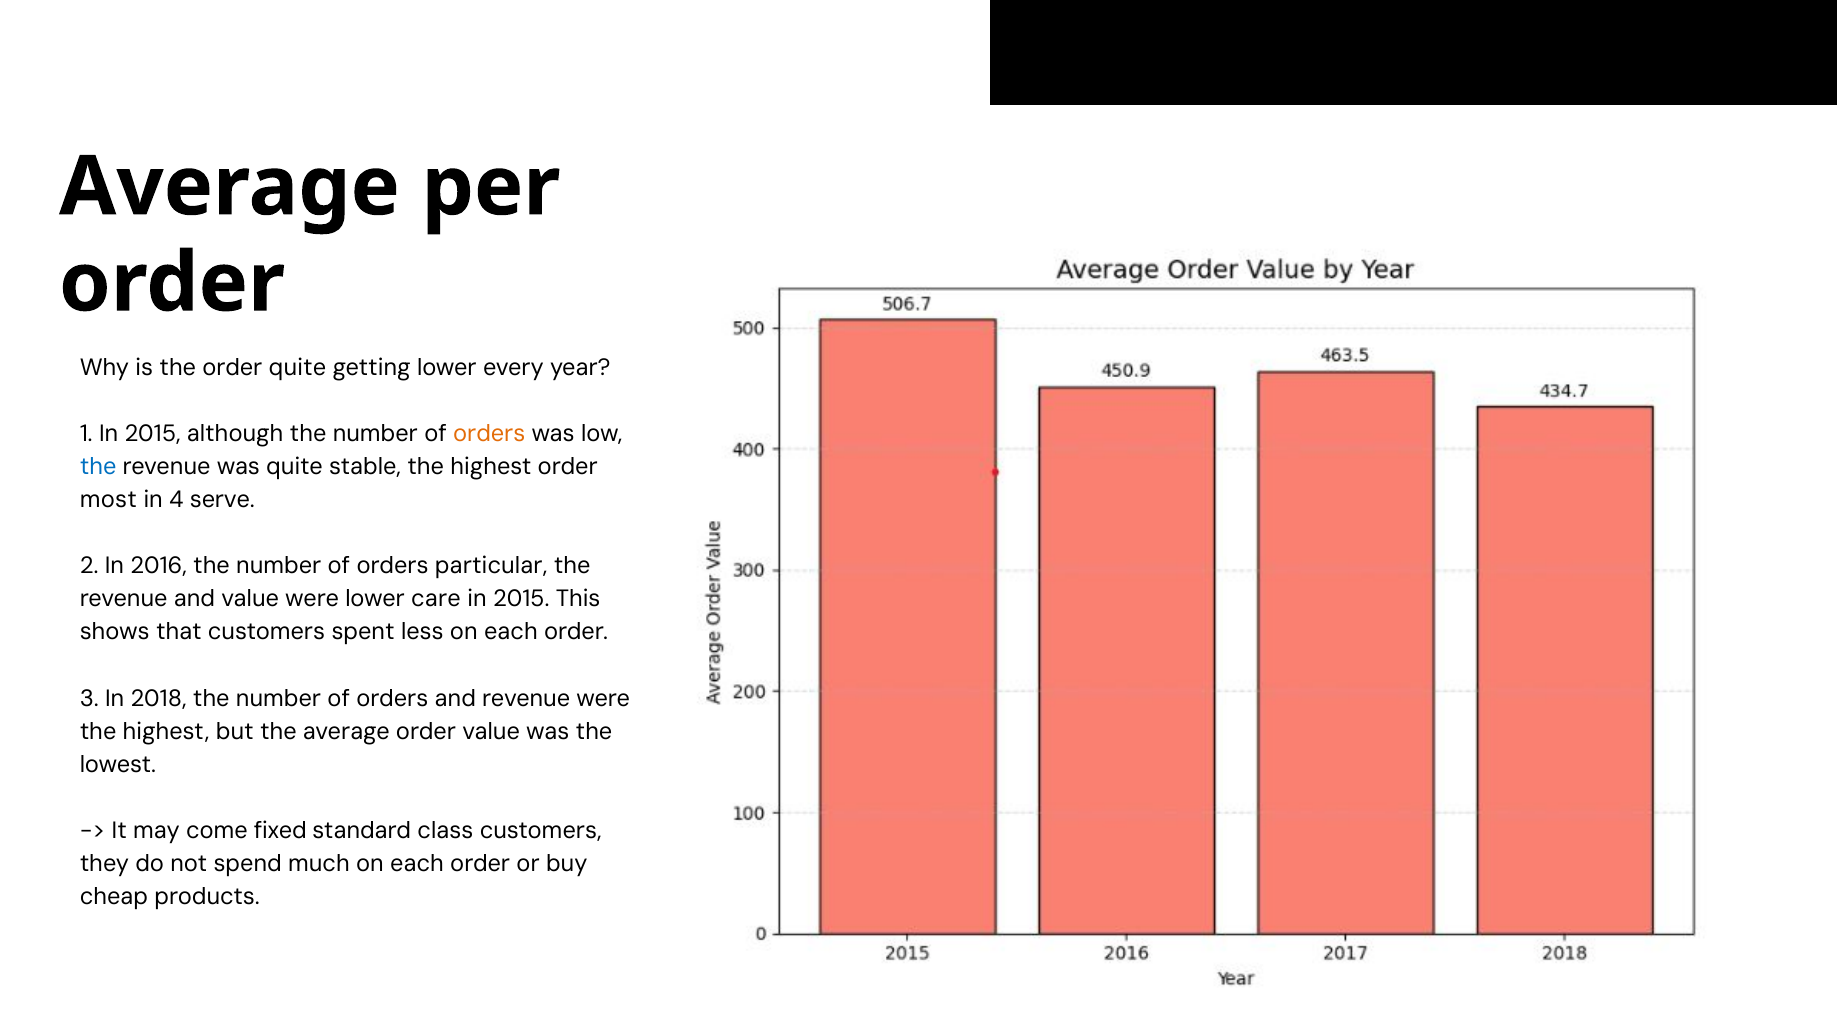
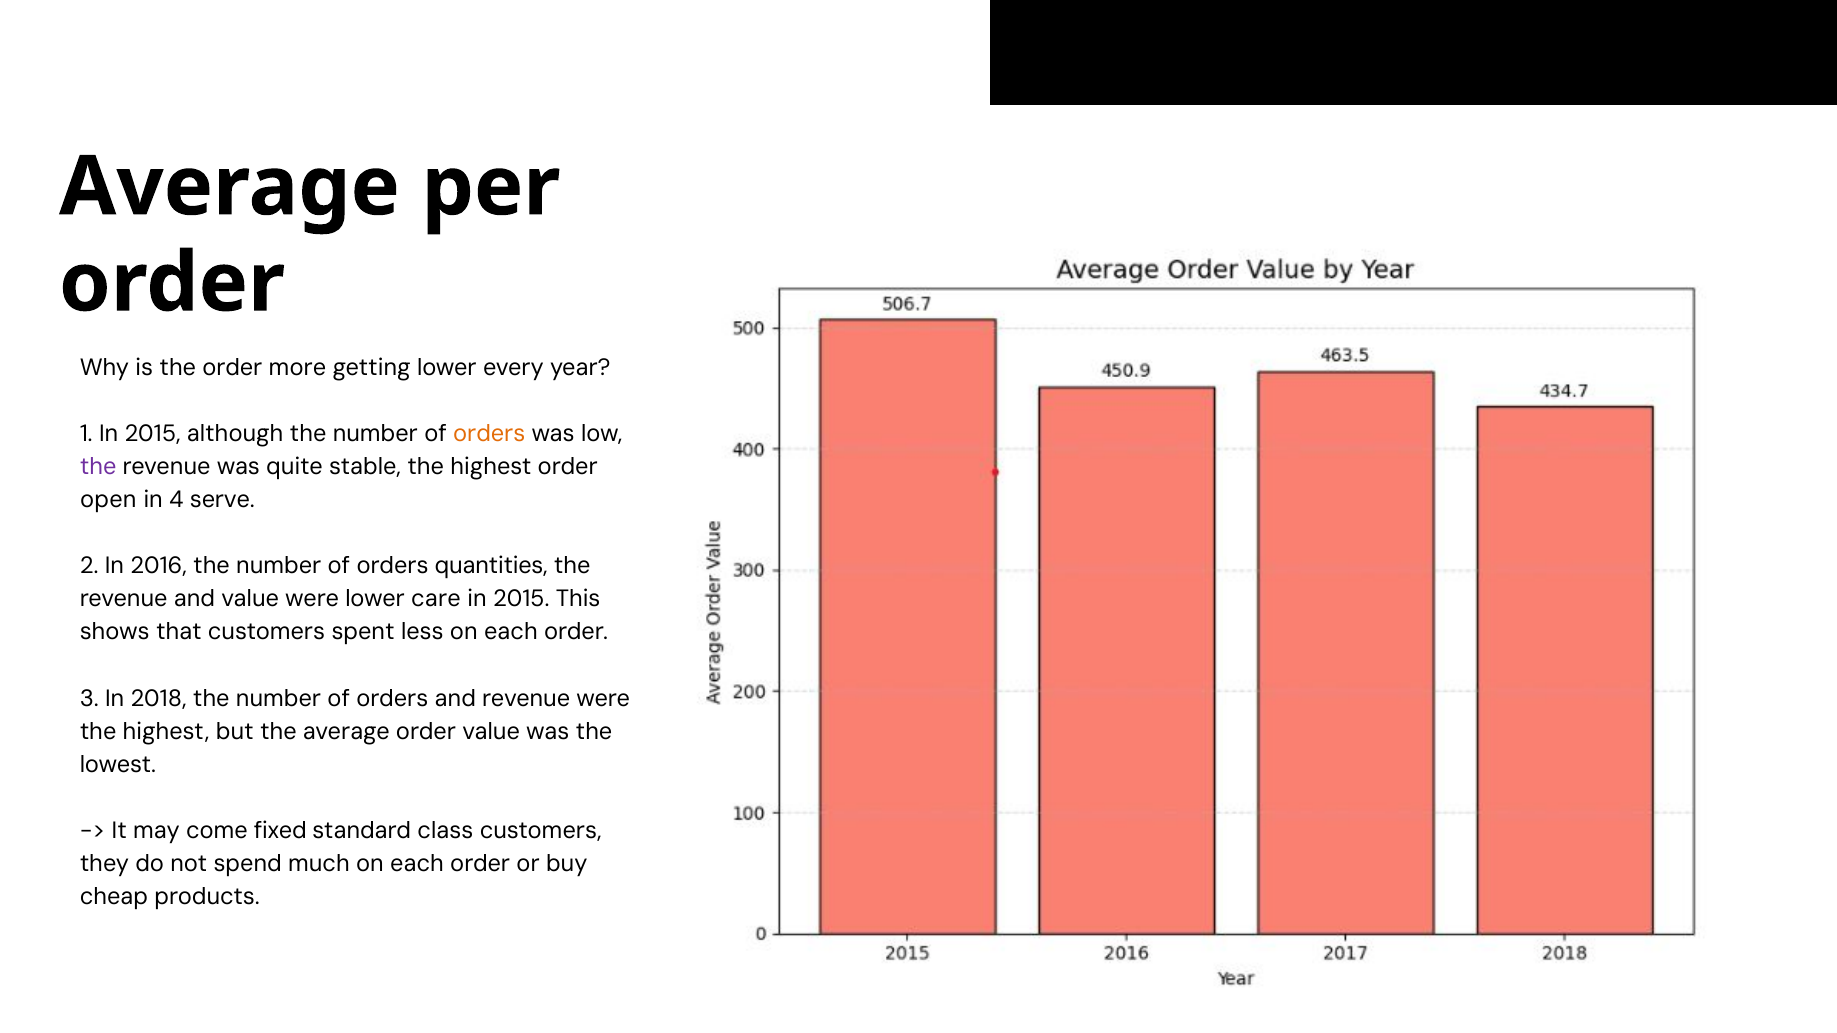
order quite: quite -> more (297, 368)
the colour: blue -> purple (98, 467)
most: most -> open (108, 500)
particular: particular -> quantities (491, 566)
